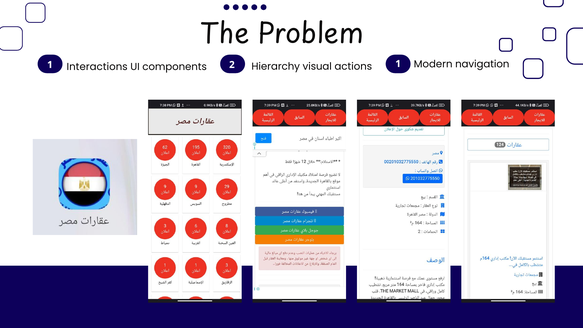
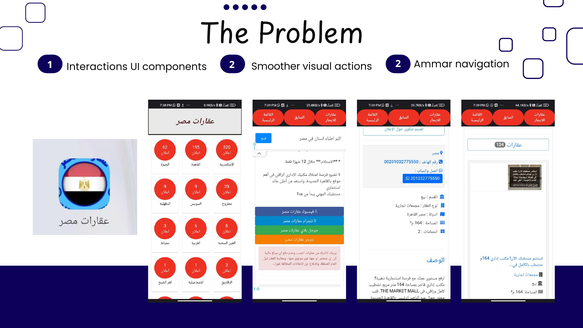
2 1: 1 -> 2 (398, 64)
Modern: Modern -> Ammar (433, 64)
Hierarchy: Hierarchy -> Smoother (276, 66)
